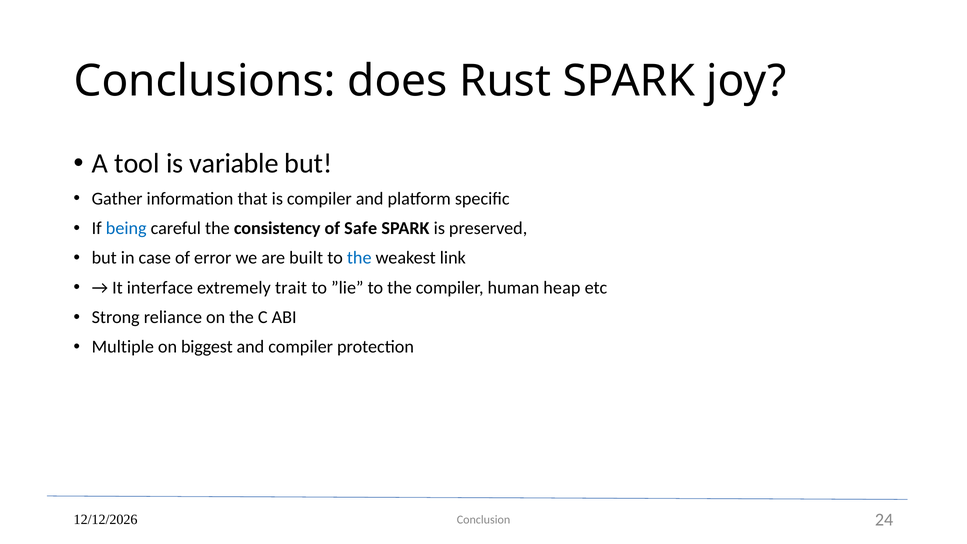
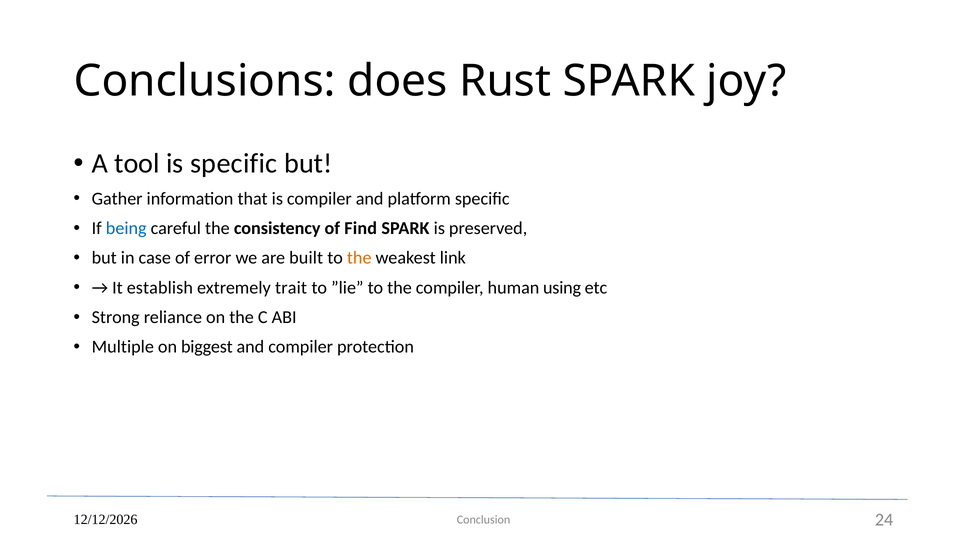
is variable: variable -> specific (234, 163)
Safe: Safe -> Find (361, 228)
the colour: blue -> orange (359, 258)
interface: interface -> establish (160, 288)
heap: heap -> using (562, 288)
